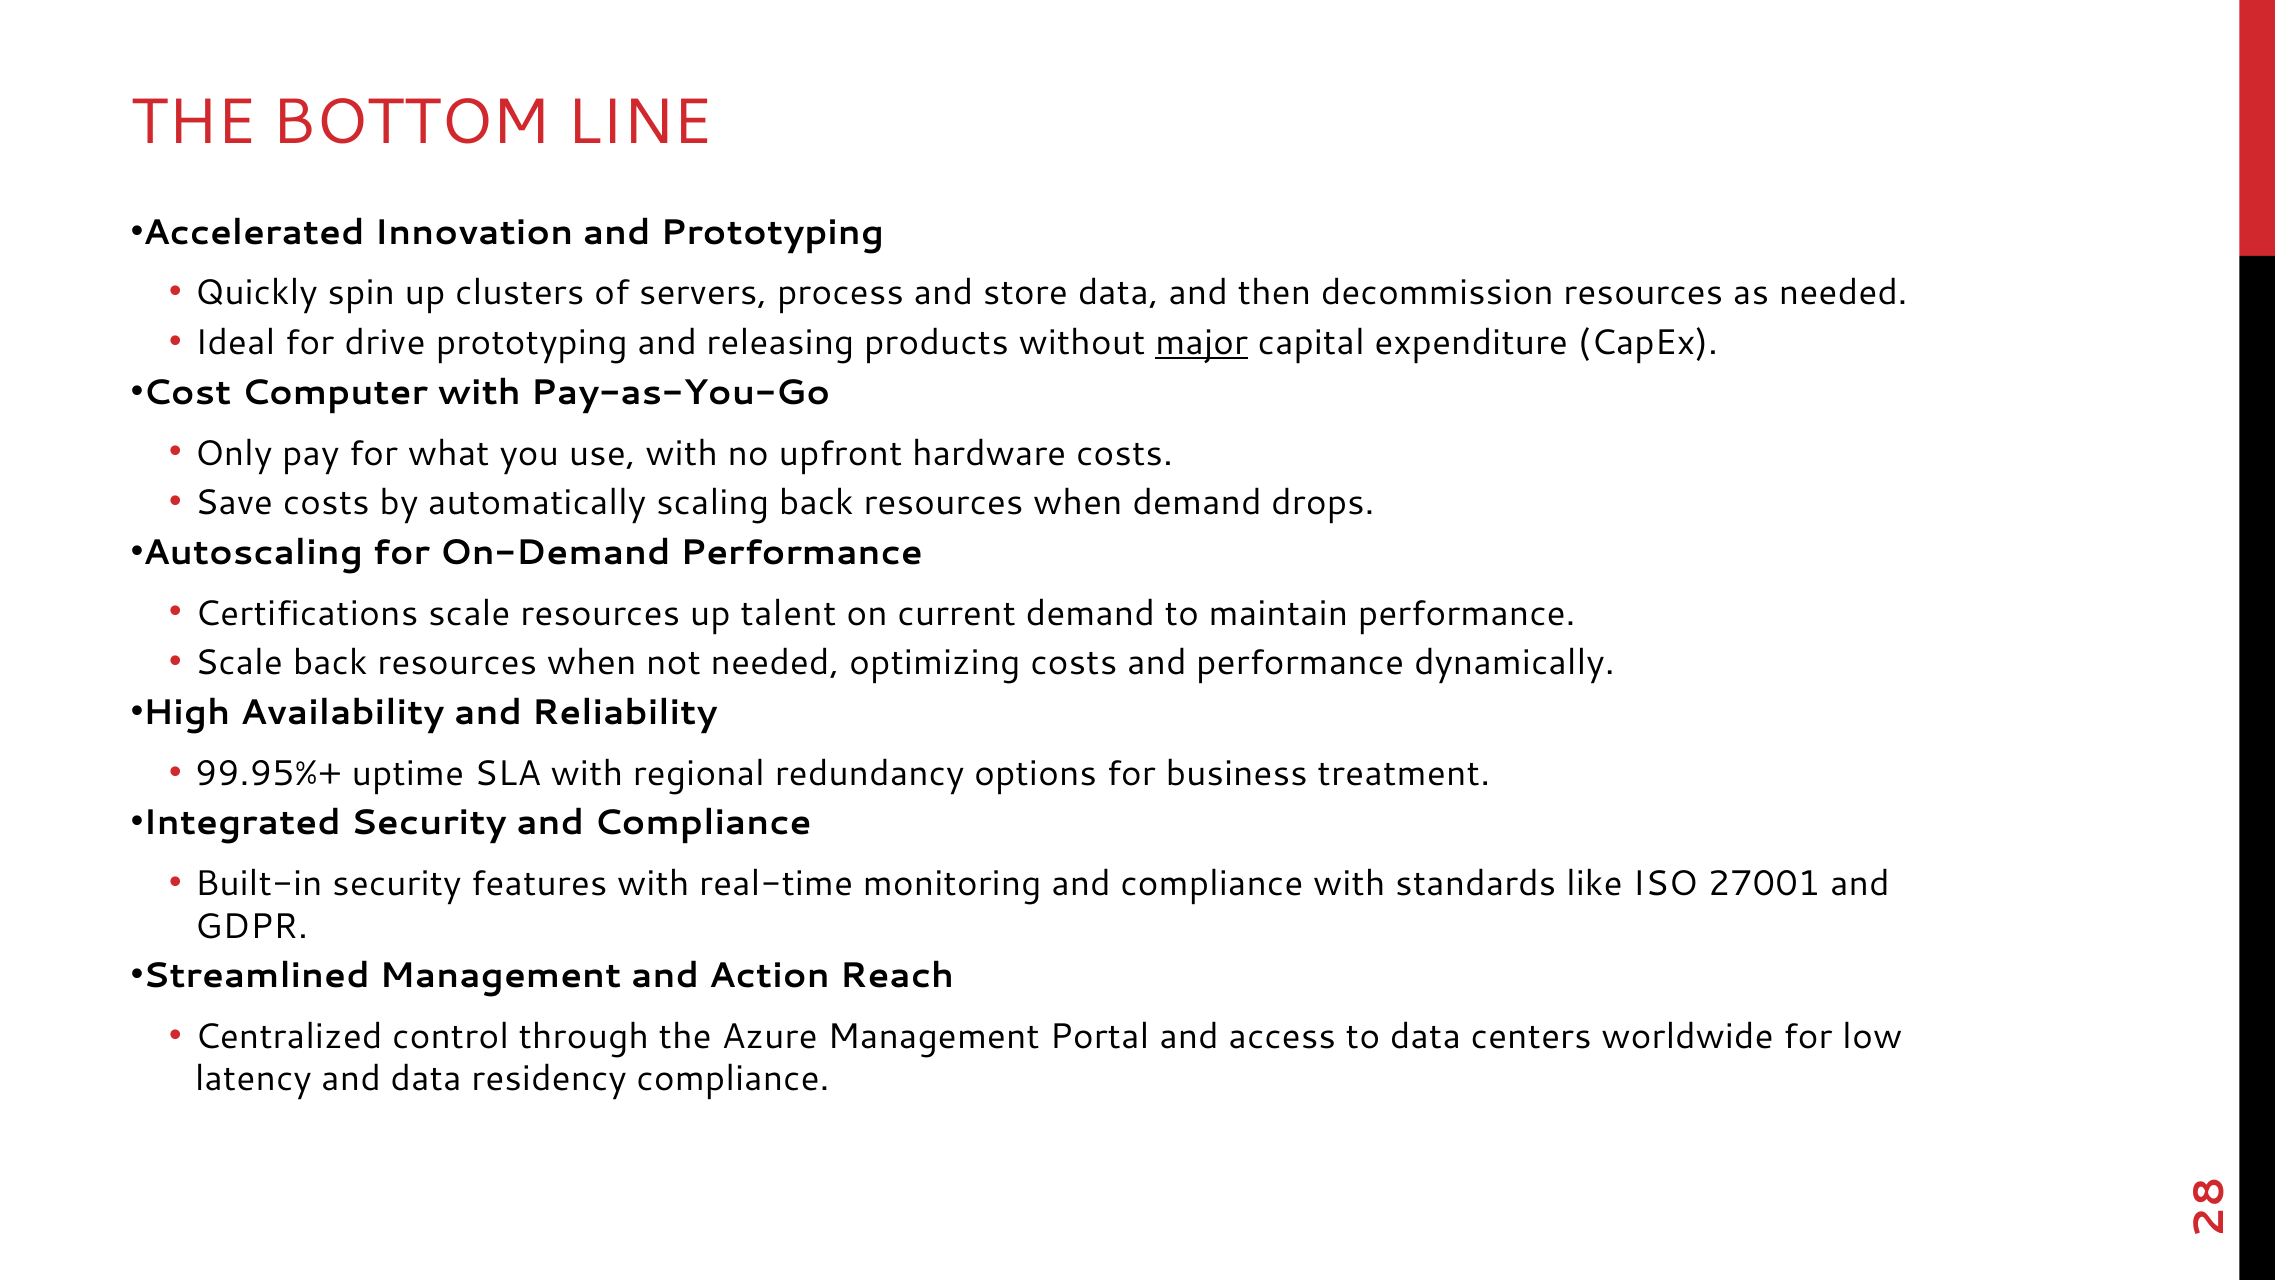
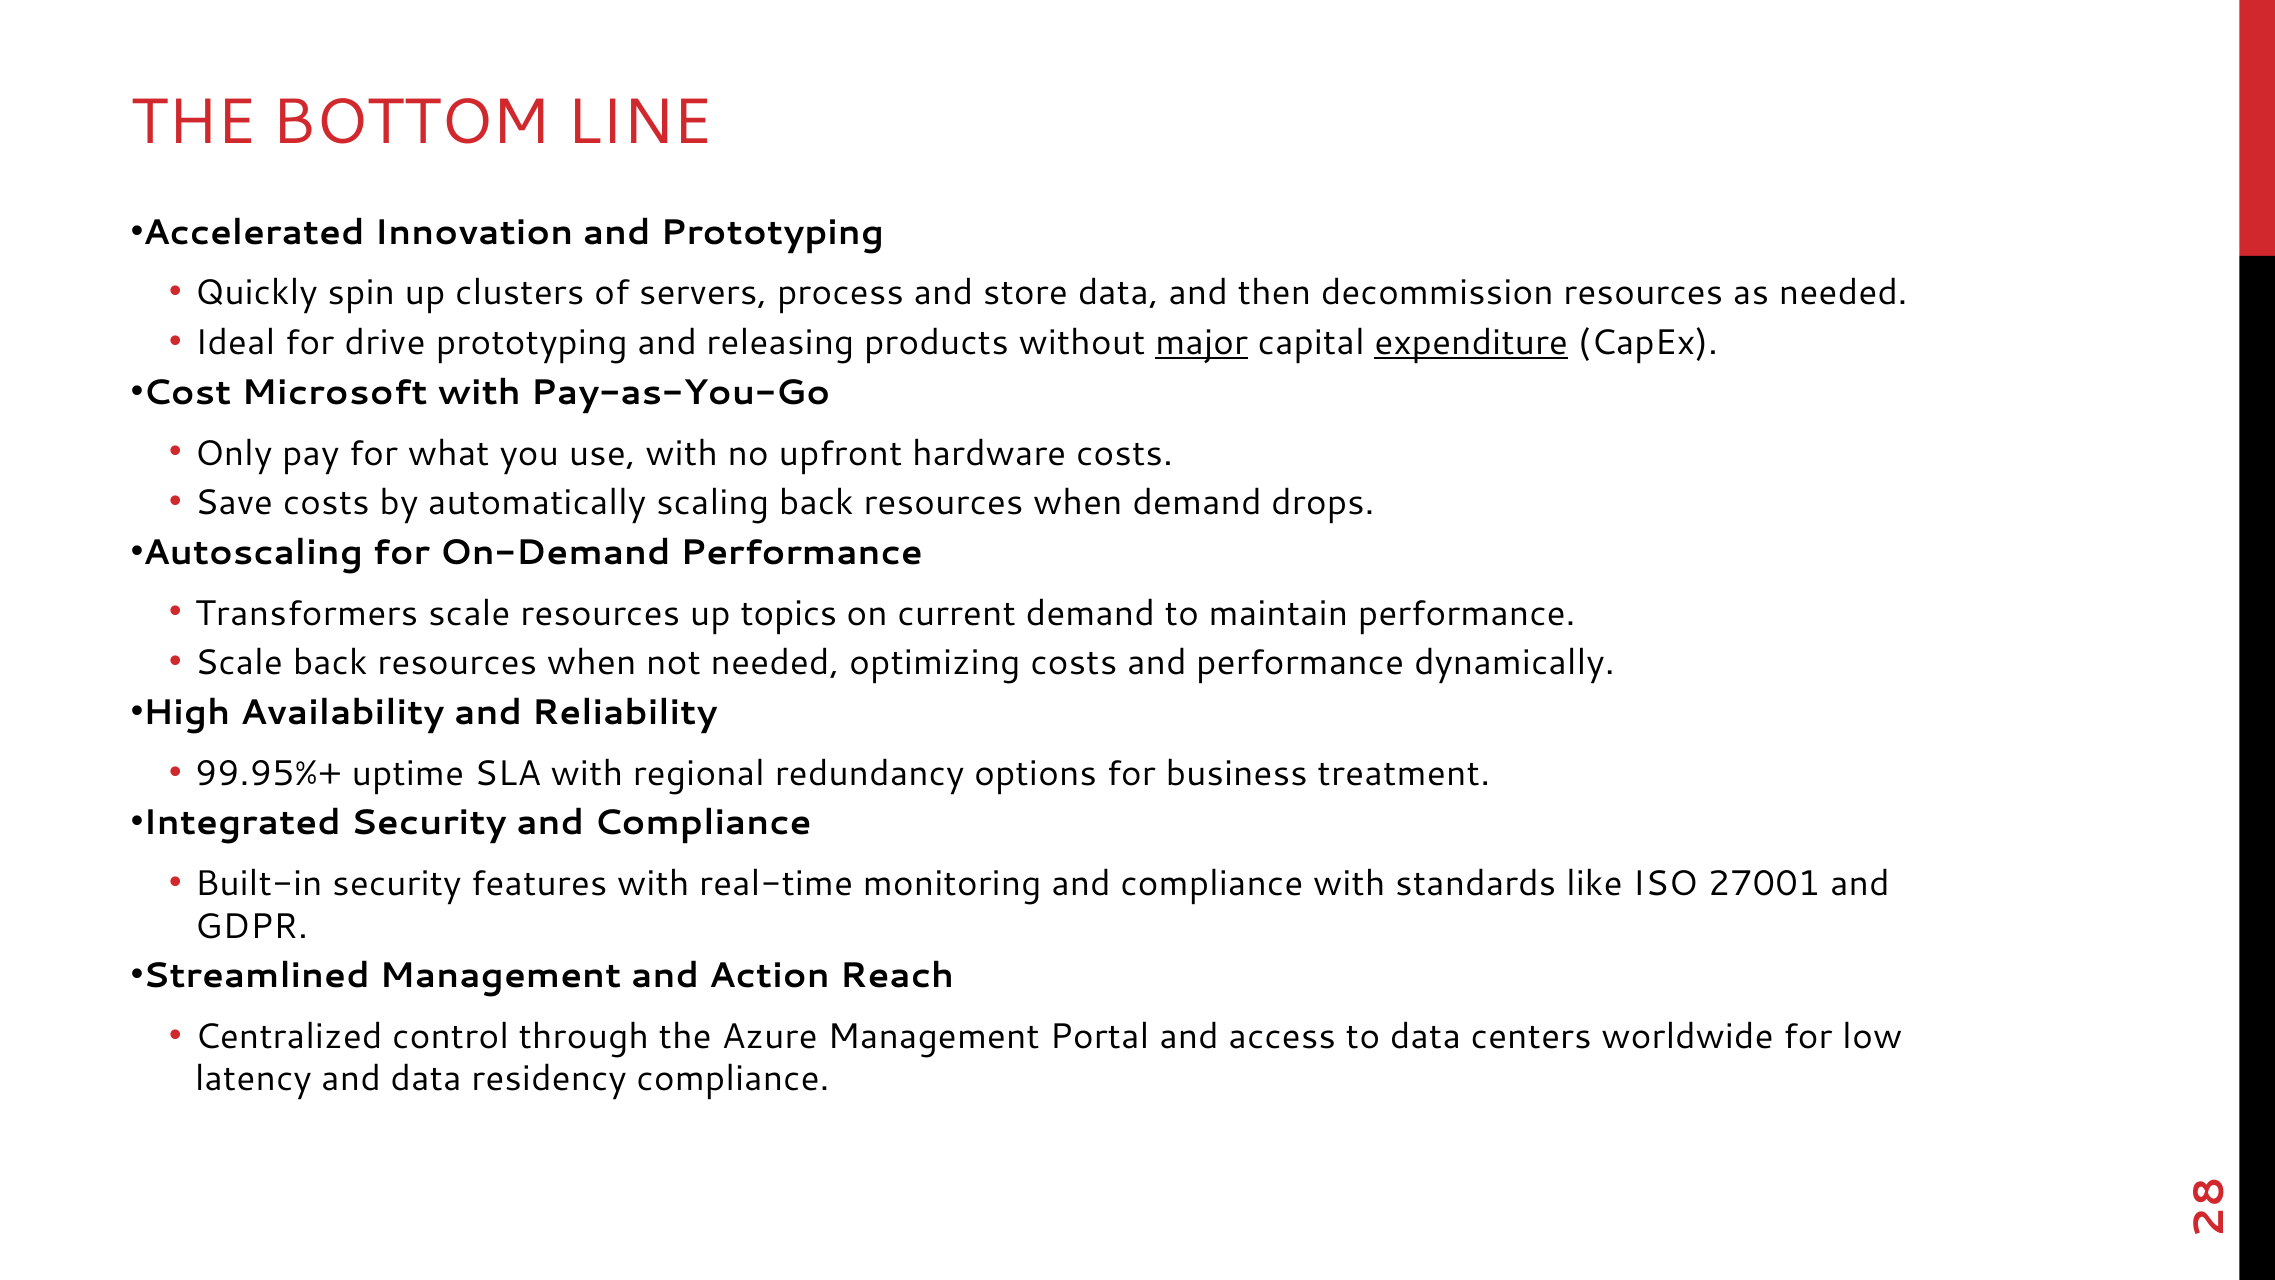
expenditure underline: none -> present (1471, 343)
Computer: Computer -> Microsoft (334, 393)
Certifications: Certifications -> Transformers (307, 613)
talent: talent -> topics (789, 613)
